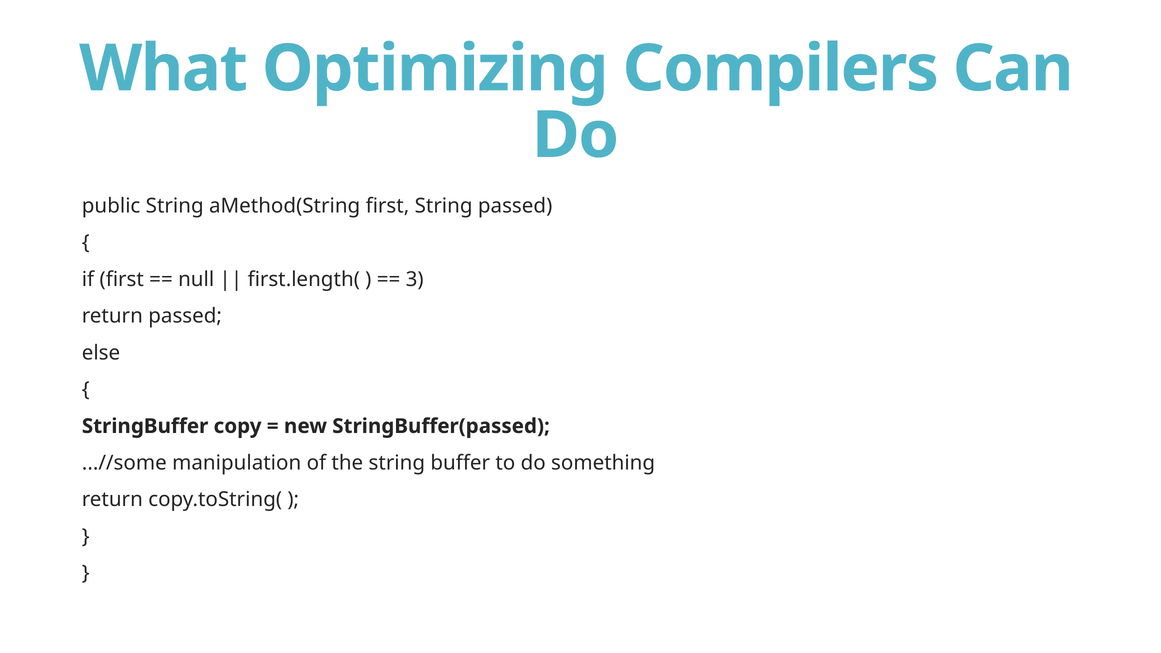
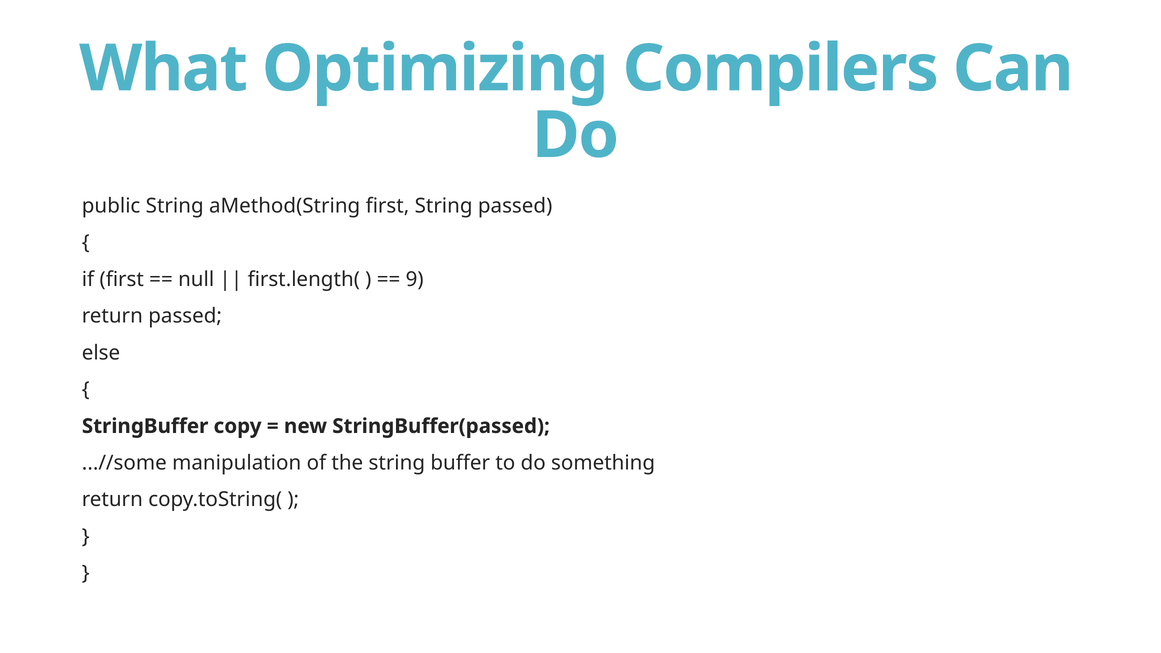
3: 3 -> 9 (415, 279)
